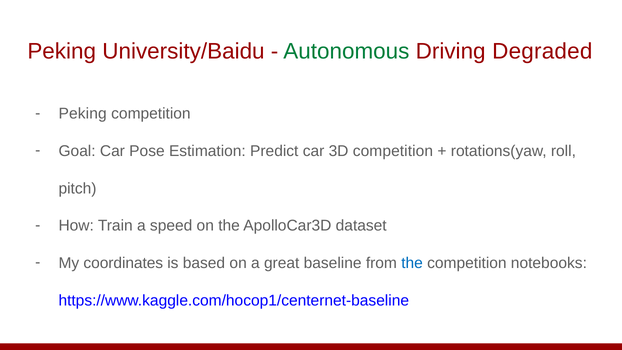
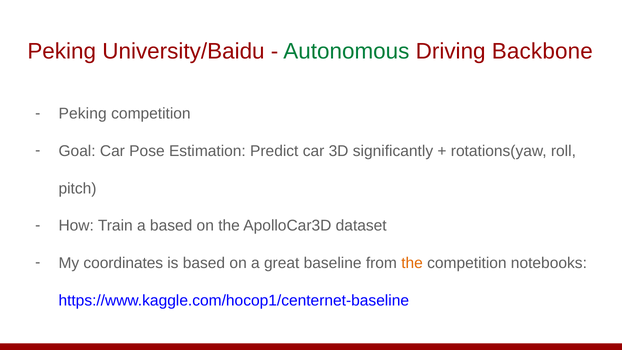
Degraded: Degraded -> Backbone (542, 52)
3D competition: competition -> significantly (393, 151)
a speed: speed -> based (171, 226)
the colour: blue -> orange (412, 263)
